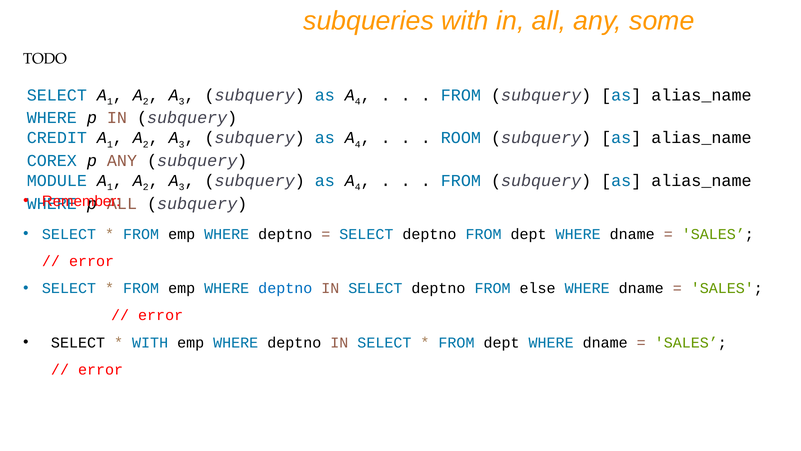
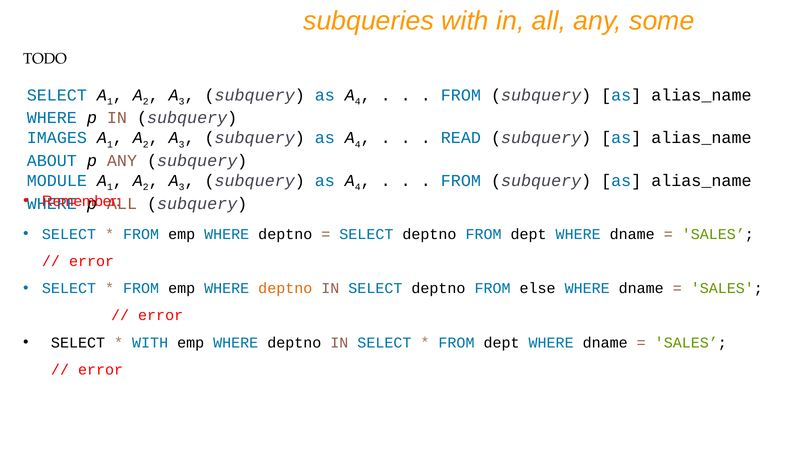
CREDIT: CREDIT -> IMAGES (57, 138)
ROOM: ROOM -> READ (461, 138)
COREX: COREX -> ABOUT (52, 161)
deptno colour: blue -> orange (285, 288)
